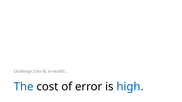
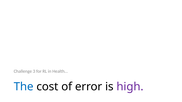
high colour: blue -> purple (130, 87)
